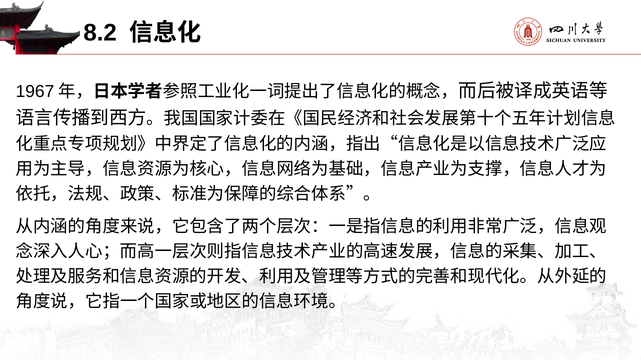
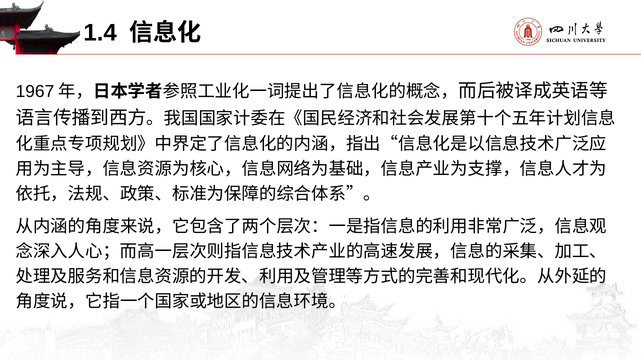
8.2: 8.2 -> 1.4 (100, 33)
